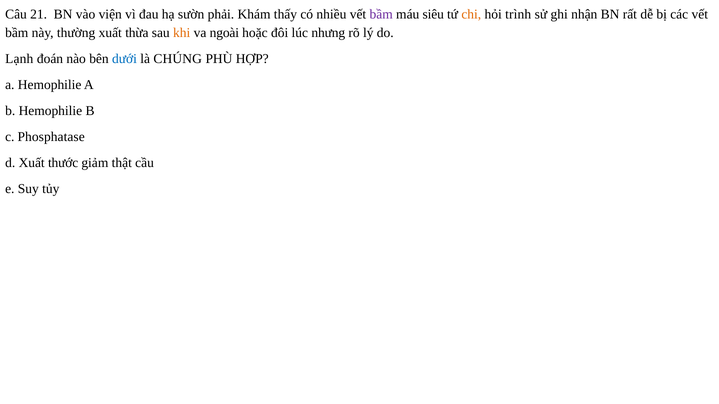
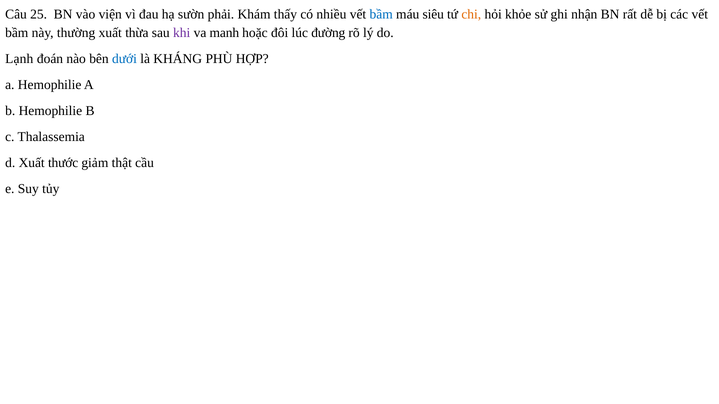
21: 21 -> 25 (39, 14)
bầm colour: purple -> blue (381, 14)
trình: trình -> khỏe (518, 14)
khi colour: orange -> purple (182, 33)
ngoài: ngoài -> manh (224, 33)
nhưng: nhưng -> đường (328, 33)
CHÚNG: CHÚNG -> KHÁNG (178, 59)
Phosphatase: Phosphatase -> Thalassemia (51, 137)
